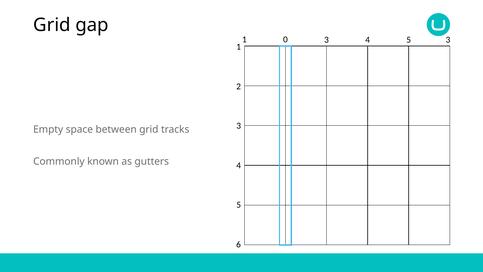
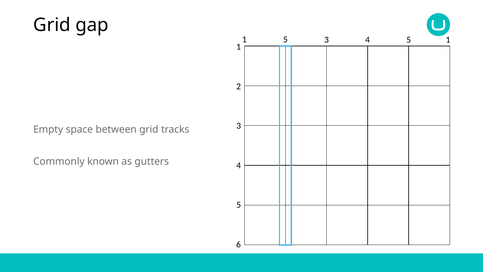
1 0: 0 -> 5 (285, 39)
5 3: 3 -> 1 (448, 40)
